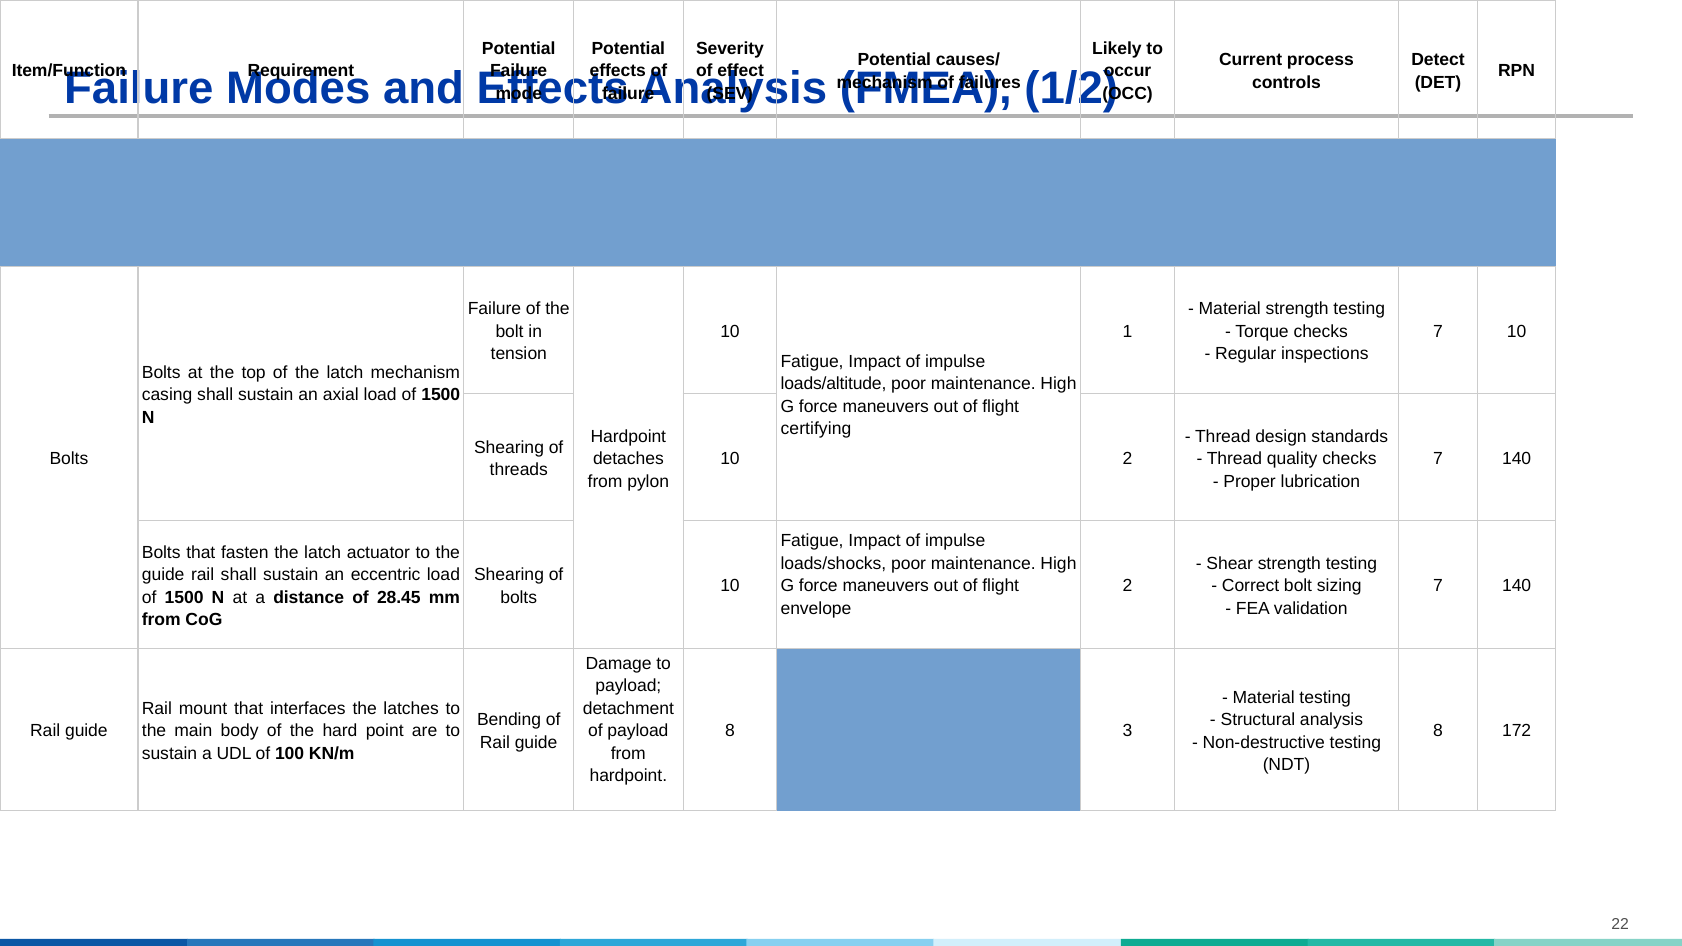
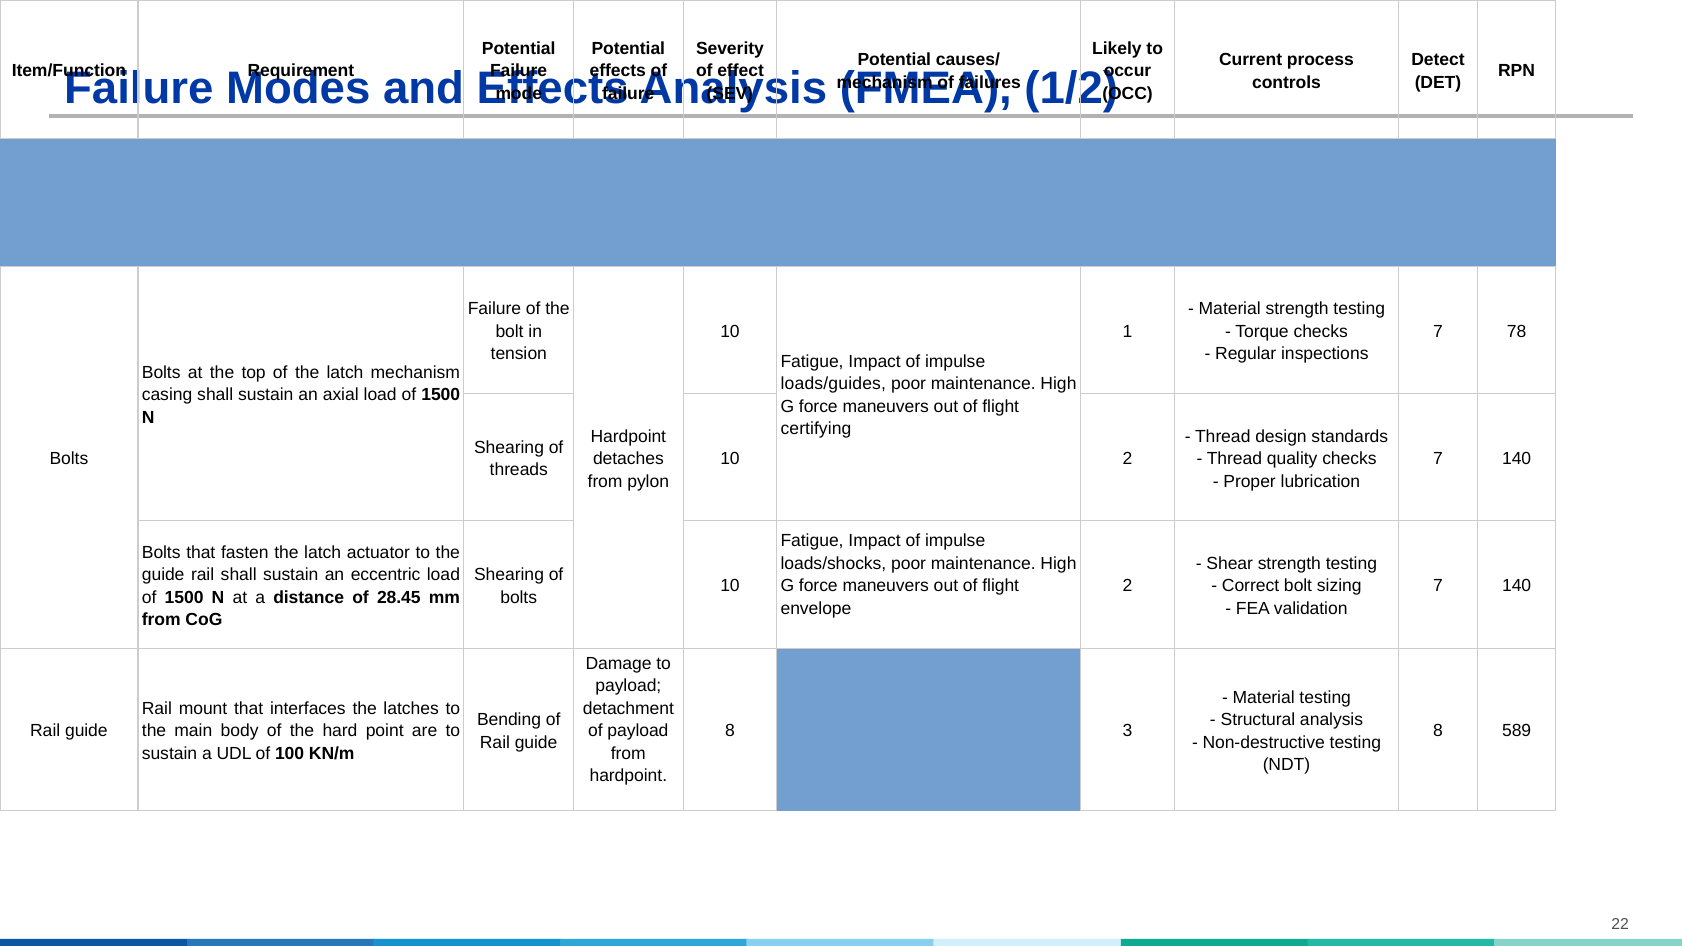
7 10: 10 -> 78 (1517, 332)
loads/altitude: loads/altitude -> loads/guides (833, 384)
172: 172 -> 589 (1517, 731)
